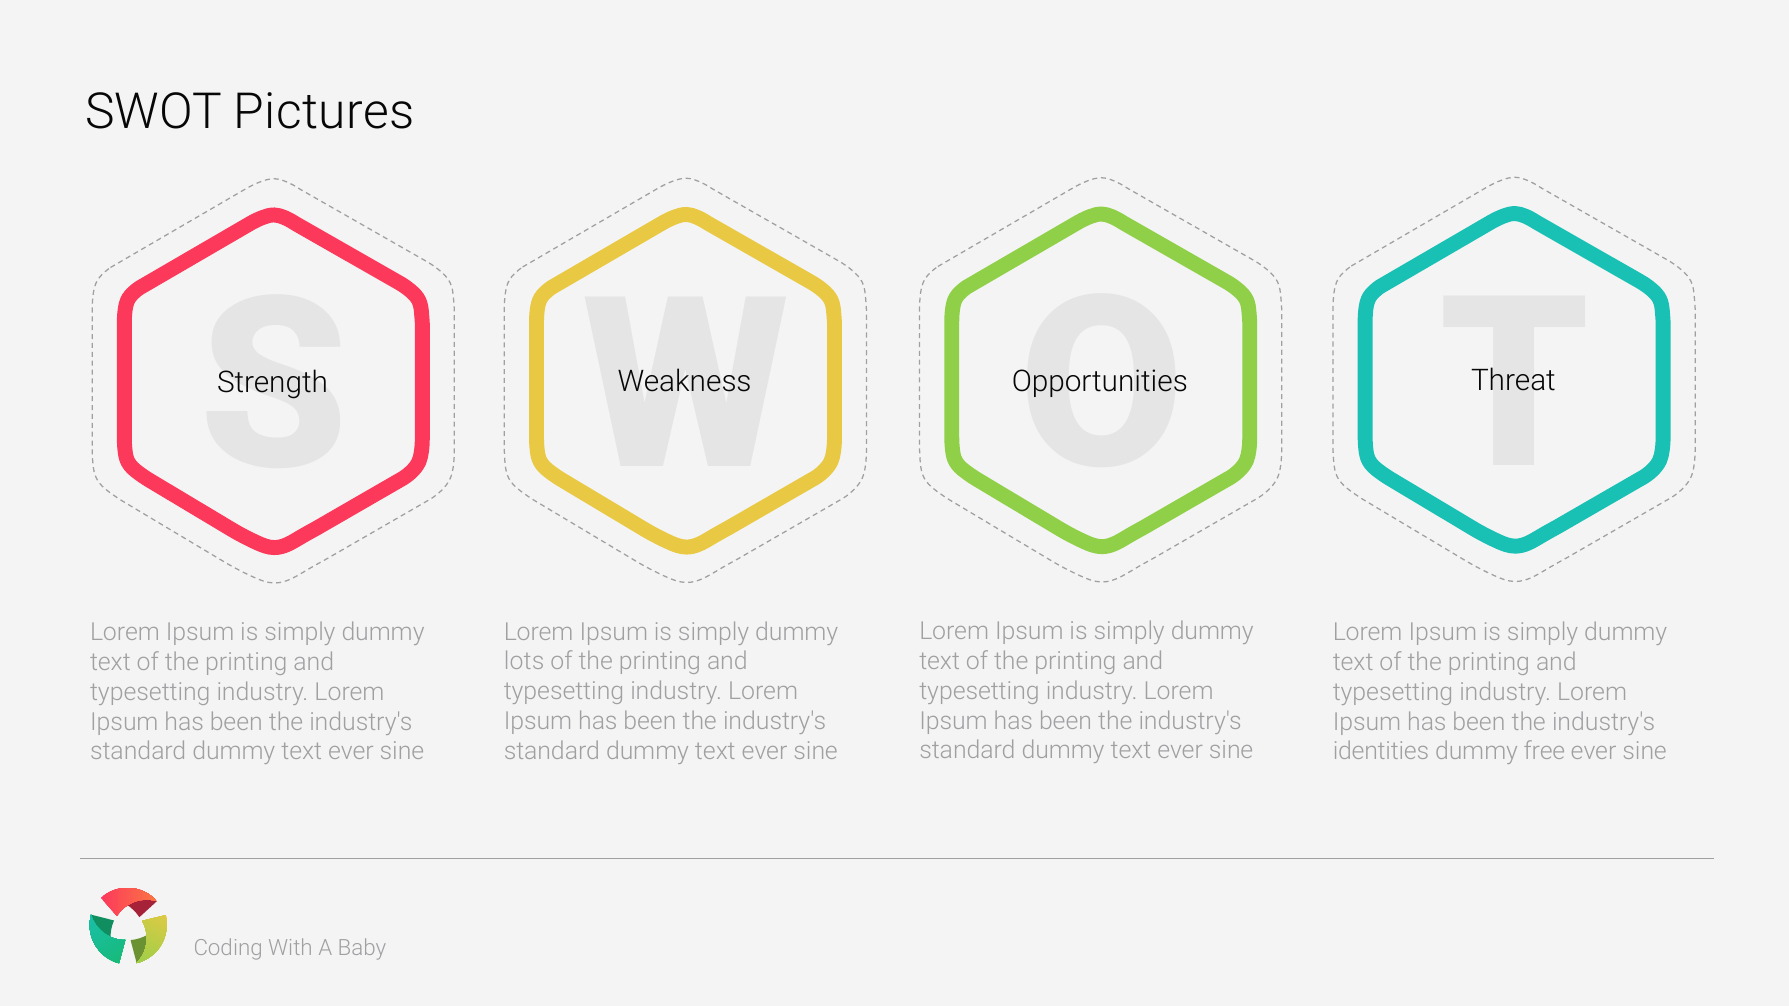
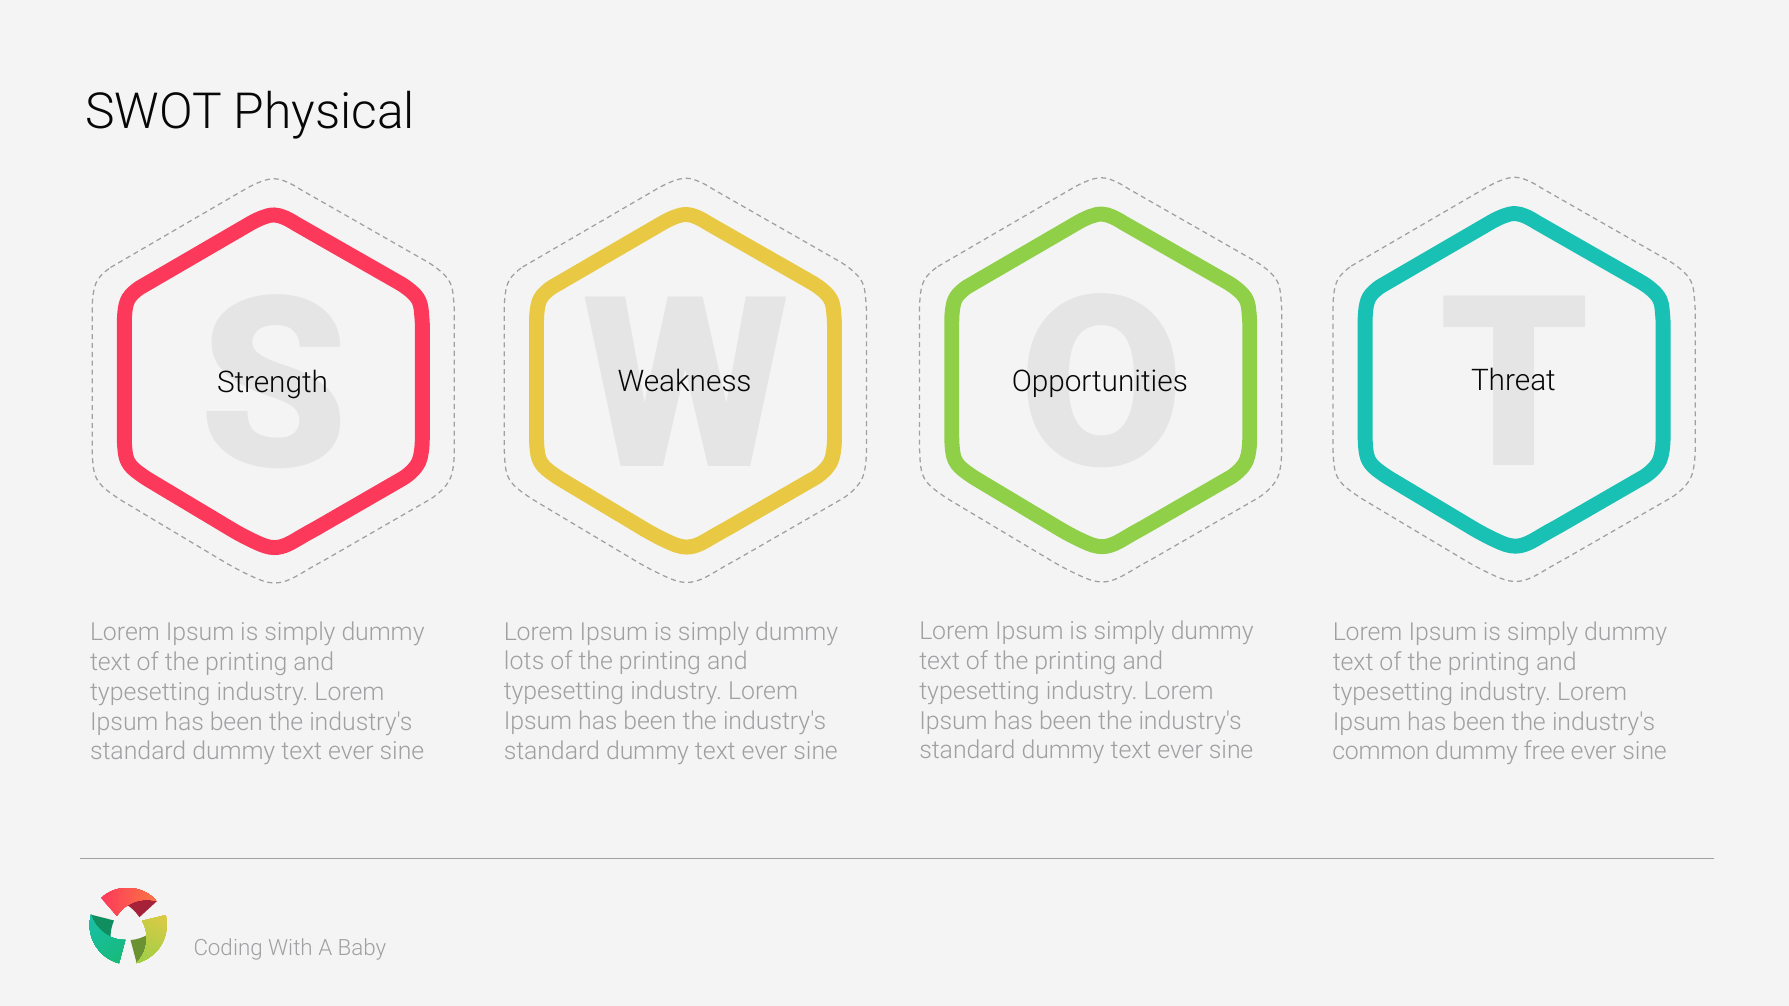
Pictures: Pictures -> Physical (324, 113)
identities: identities -> common (1381, 752)
